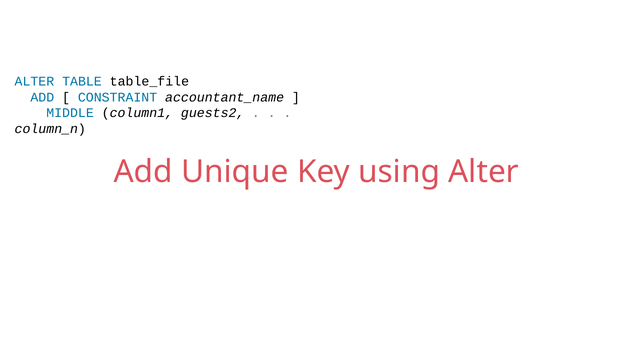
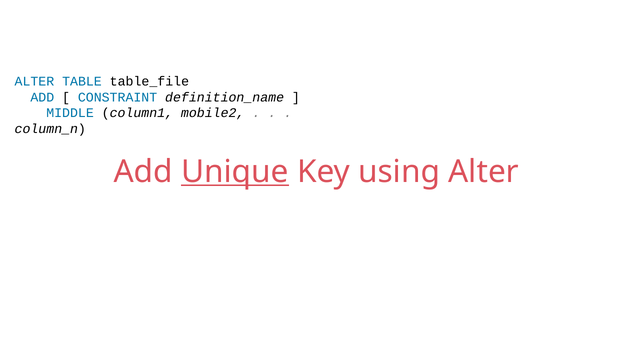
accountant_name: accountant_name -> definition_name (225, 97)
guests2: guests2 -> mobile2 (213, 113)
Unique underline: none -> present (235, 172)
